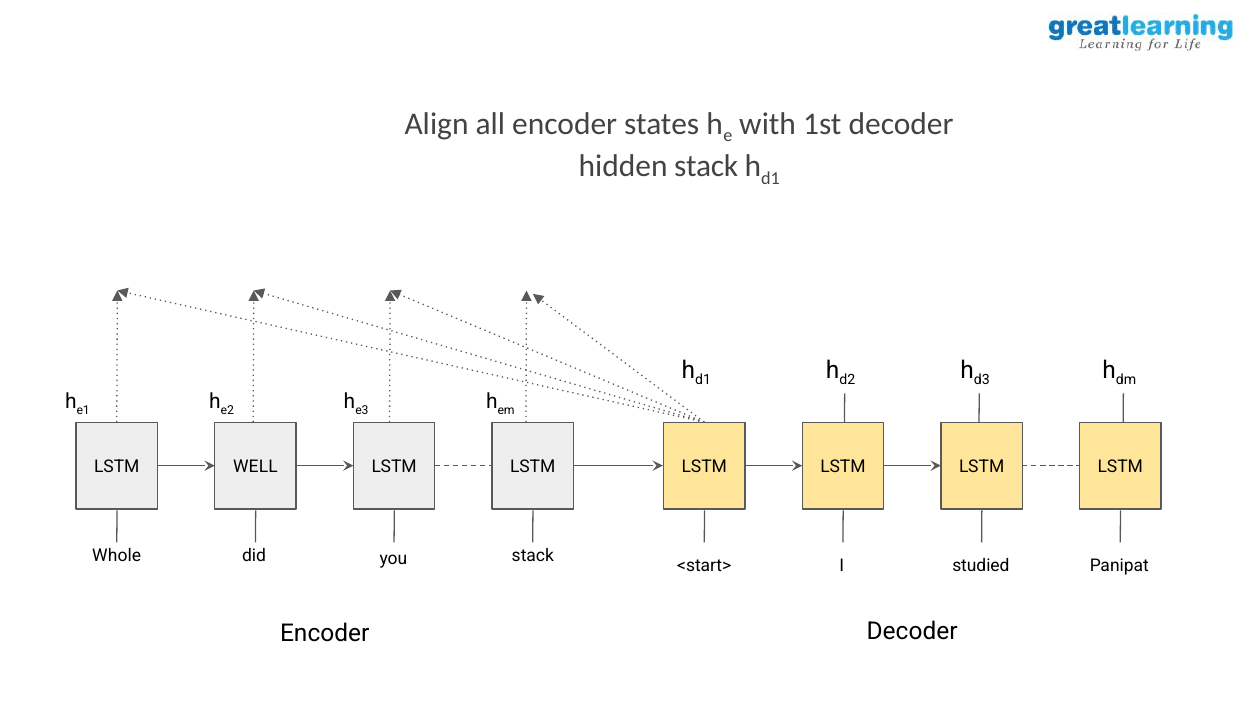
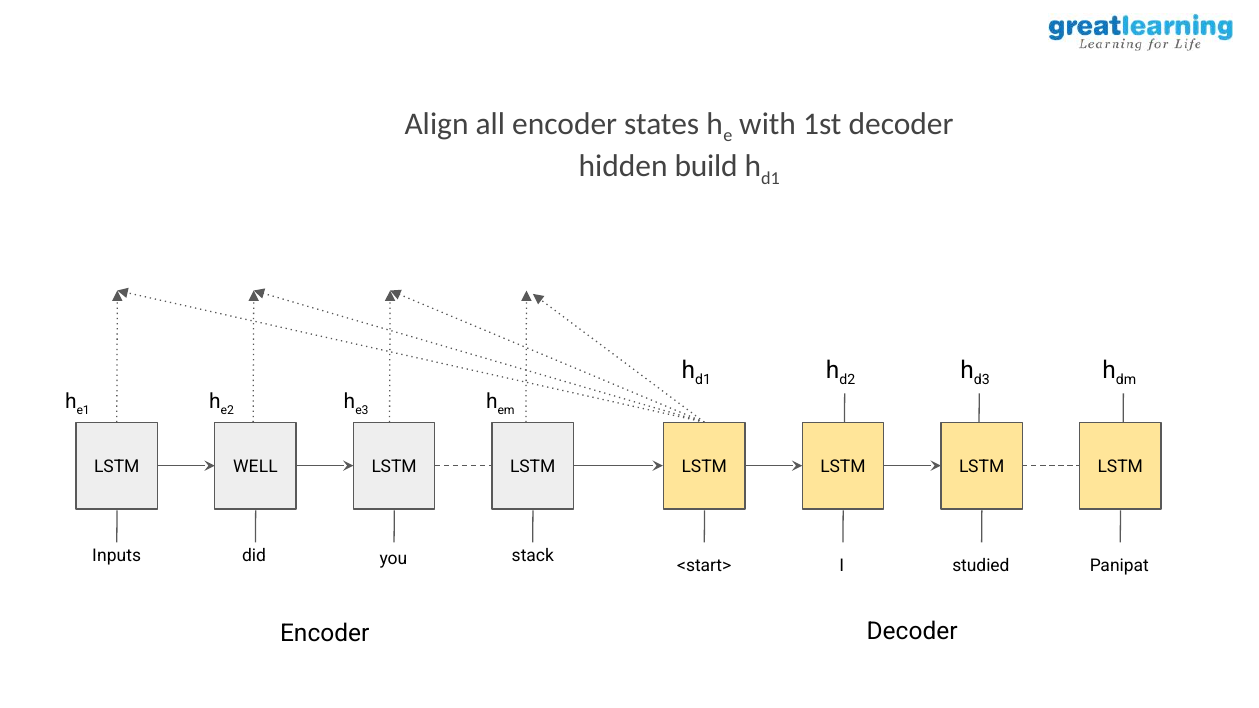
hidden stack: stack -> build (706, 167)
Whole: Whole -> Inputs (117, 556)
